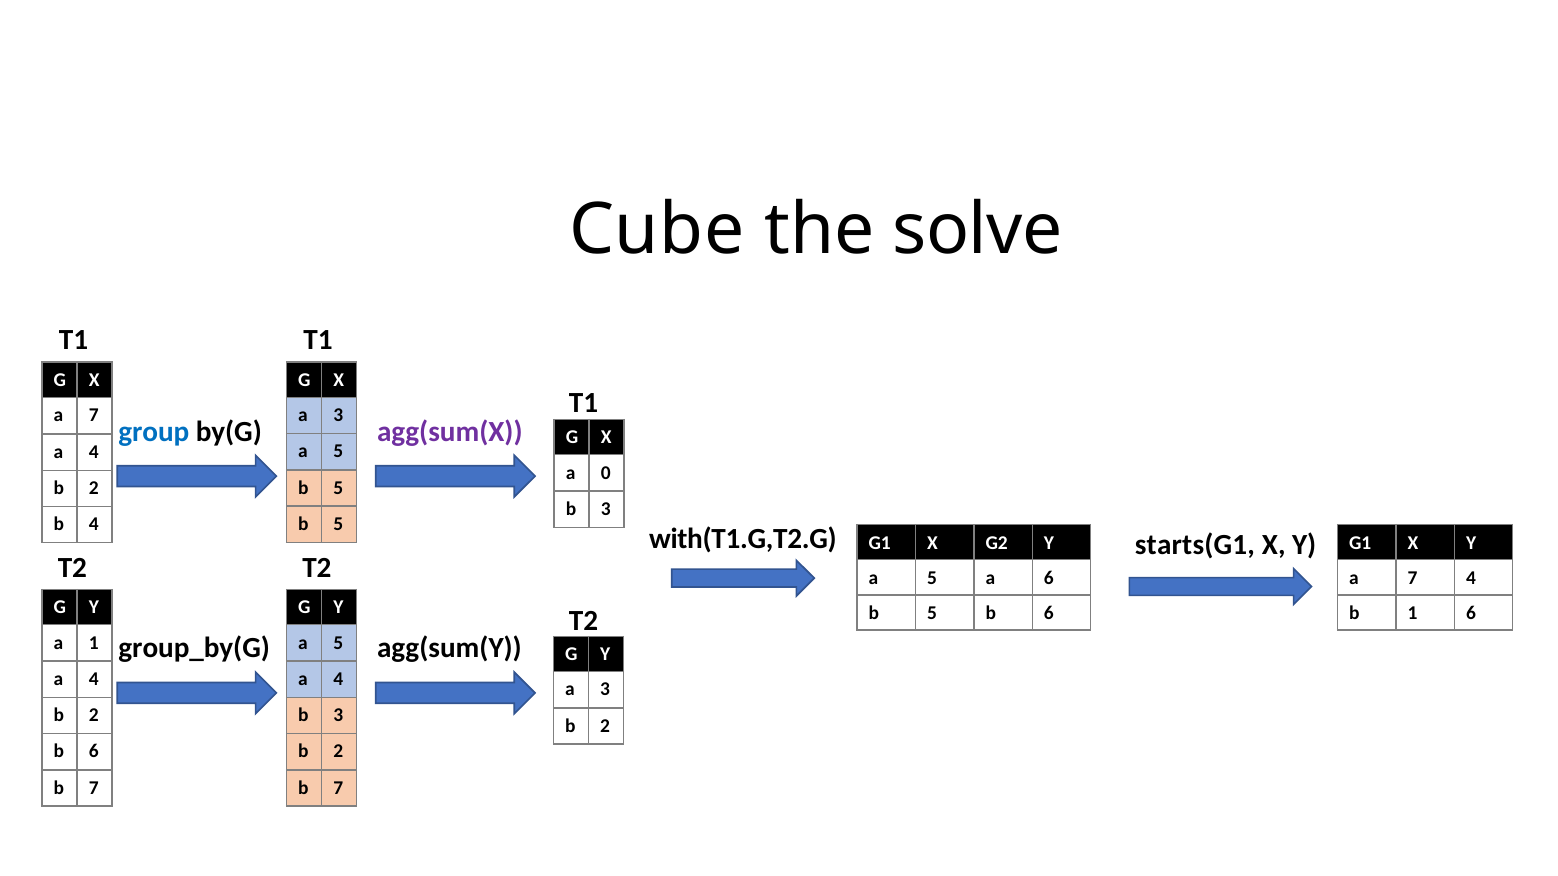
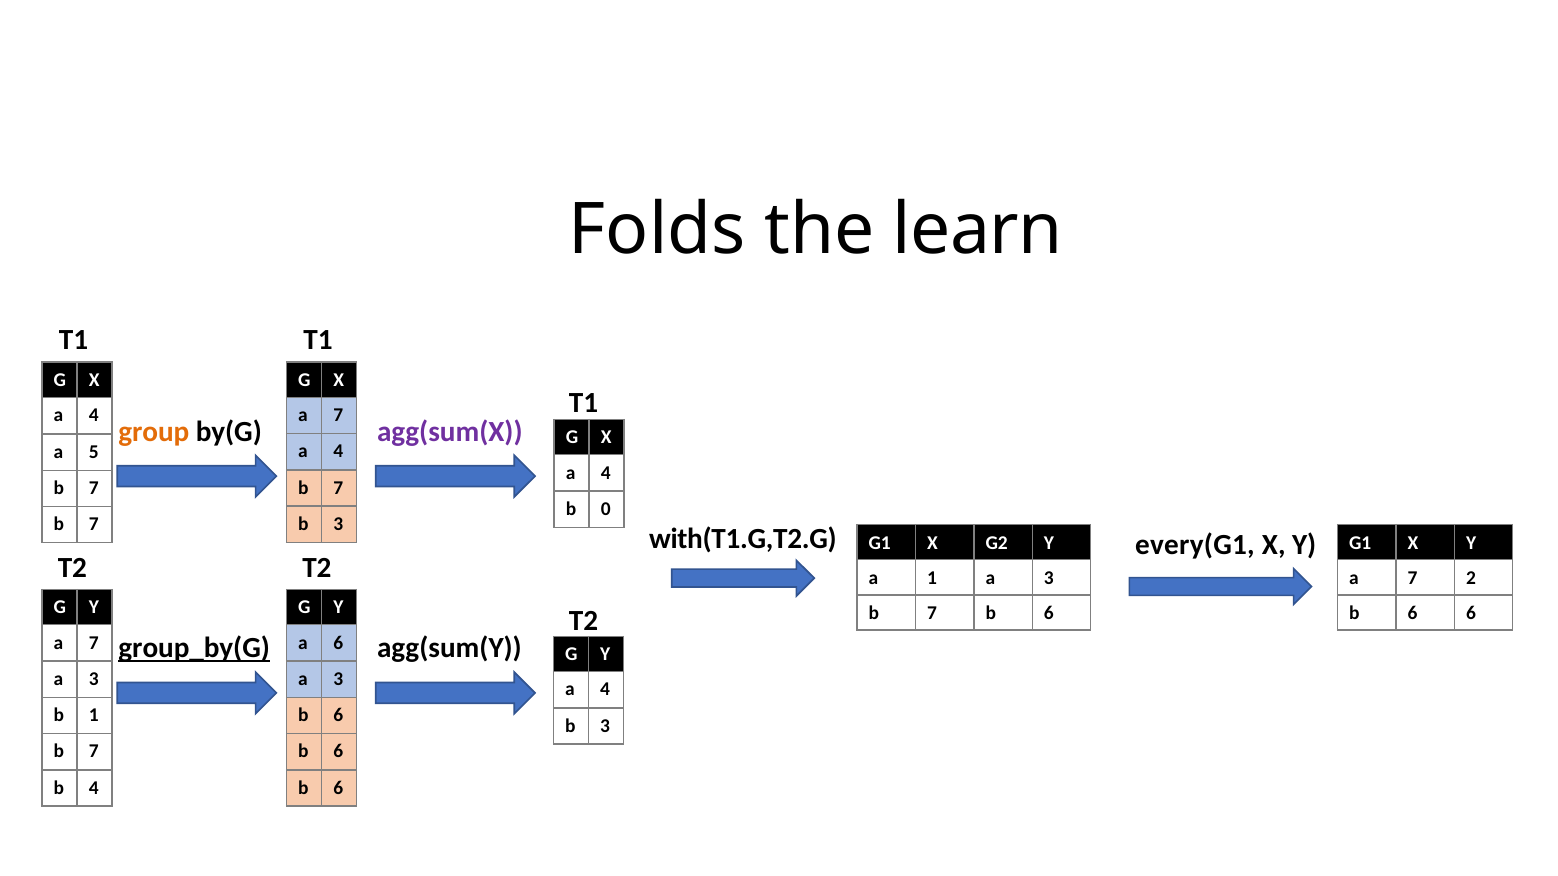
Cube: Cube -> Folds (657, 230)
solve: solve -> learn (978, 230)
3: 3 -> 7 (338, 415)
7: 7 -> 4 (94, 416)
group colour: blue -> orange (154, 432)
5: 5 -> 4 (338, 452)
4: 4 -> 5 (94, 452)
0: 0 -> 4 (606, 473)
5: 5 -> 7 (338, 488)
2: 2 -> 7 (94, 488)
3: 3 -> 0 (606, 509)
5: 5 -> 3 (338, 524)
4: 4 -> 7 (94, 525)
starts(G1: starts(G1 -> every(G1 (1195, 545)
5: 5 -> 1 (932, 578)
6: 6 -> 3 (1049, 578)
7 4: 4 -> 2 (1471, 578)
5: 5 -> 7 (932, 613)
1: 1 -> 6 (1413, 613)
1: 1 -> 7 (94, 643)
5: 5 -> 6 (338, 643)
group_by(G underline: none -> present (194, 648)
4: 4 -> 3 (94, 679)
4: 4 -> 3 (338, 679)
3: 3 -> 4 (605, 690)
2: 2 -> 1 (94, 716)
3: 3 -> 6 (338, 716)
2: 2 -> 3 (605, 726)
6: 6 -> 7 (94, 752)
2: 2 -> 6 (338, 752)
7: 7 -> 4 (94, 788)
7: 7 -> 6 (338, 788)
